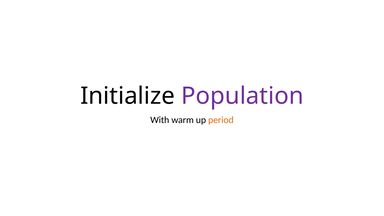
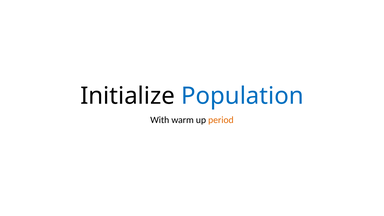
Population colour: purple -> blue (242, 96)
